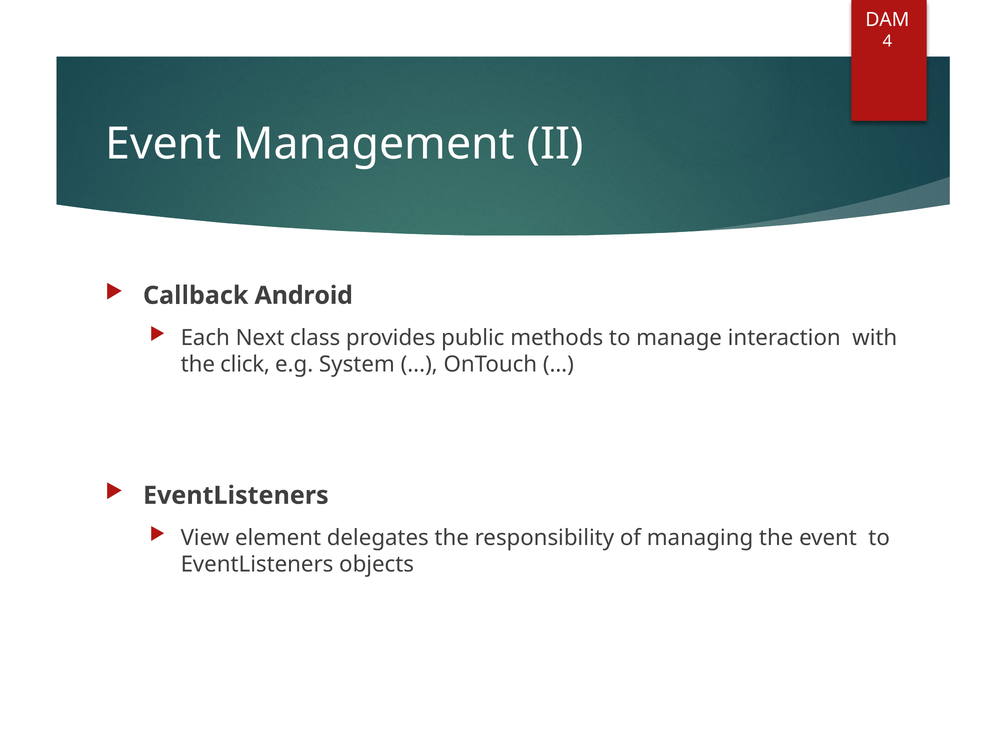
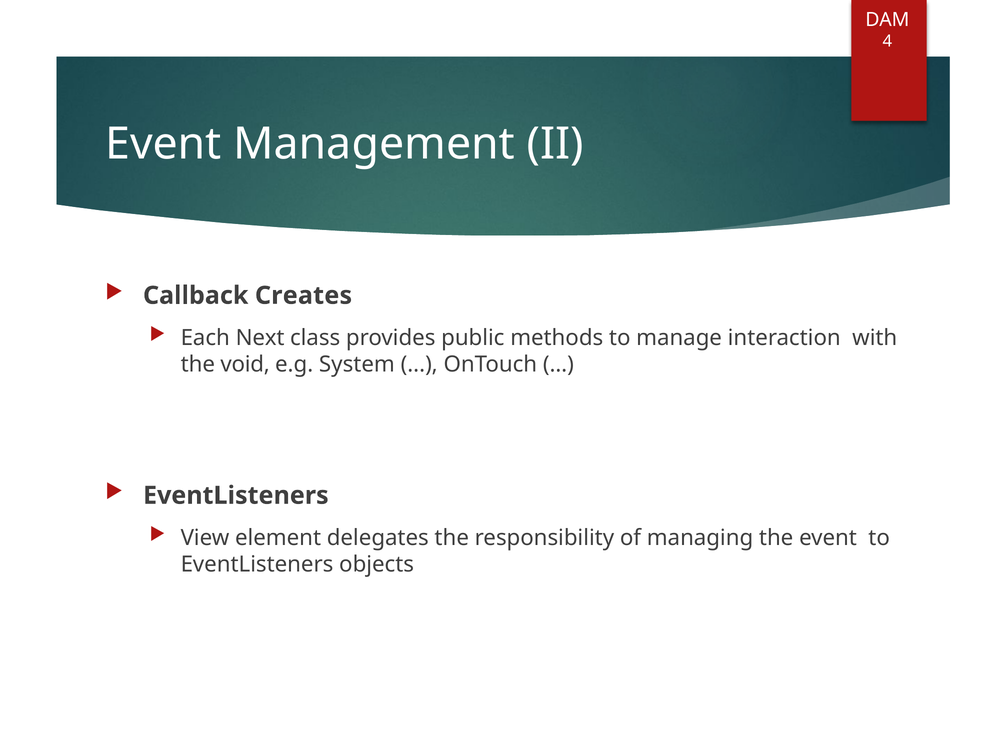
Android: Android -> Creates (304, 295)
click: click -> void (245, 364)
